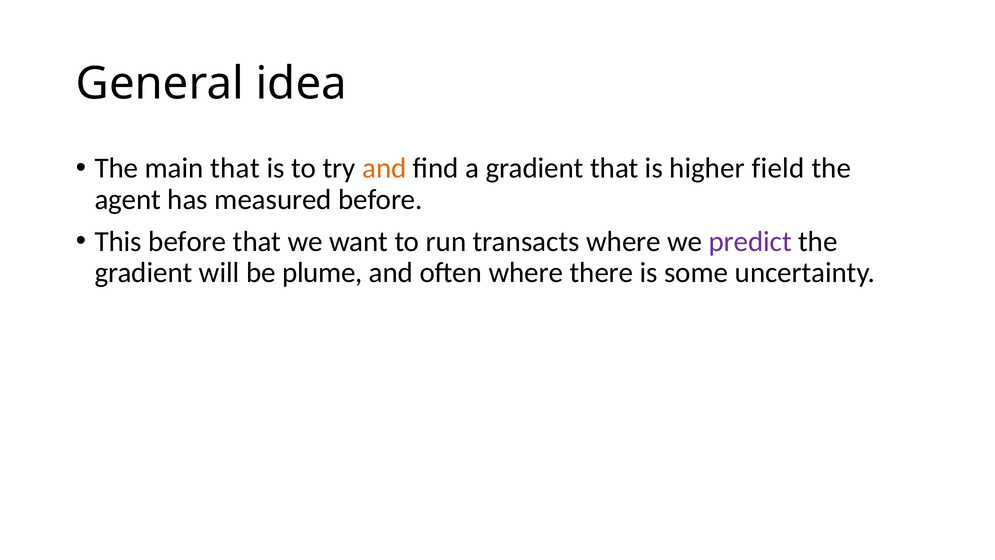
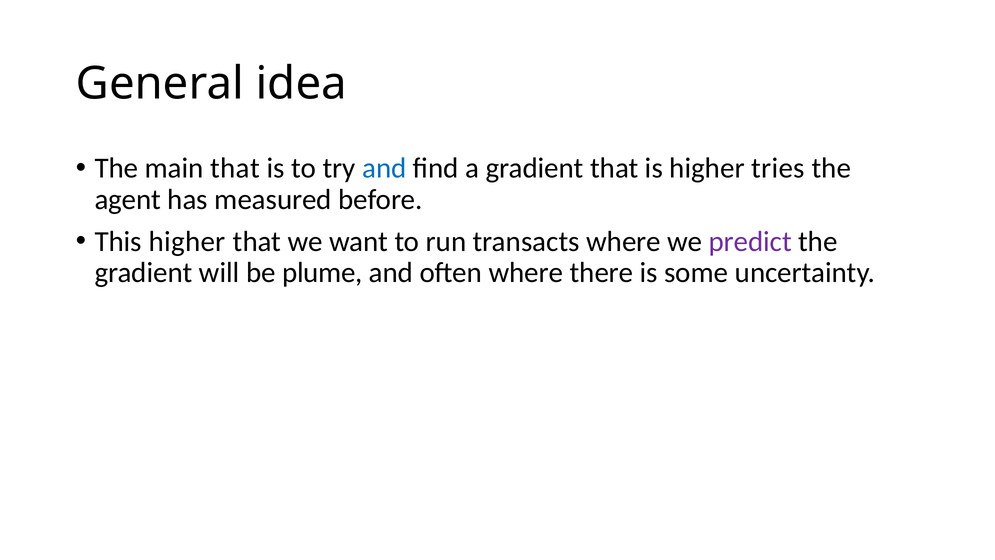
and colour: orange -> blue (384, 168)
field: field -> tries (778, 168)
This before: before -> higher (187, 241)
